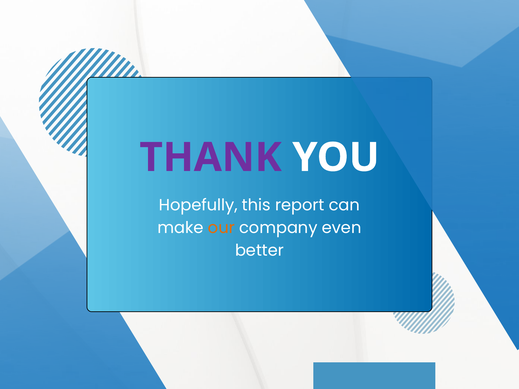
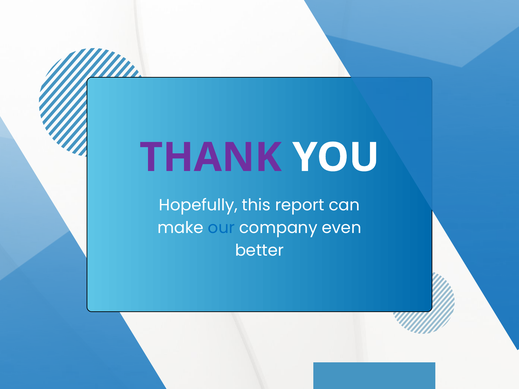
our colour: orange -> blue (221, 228)
